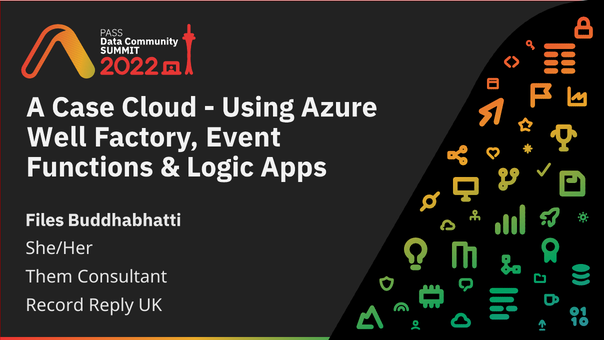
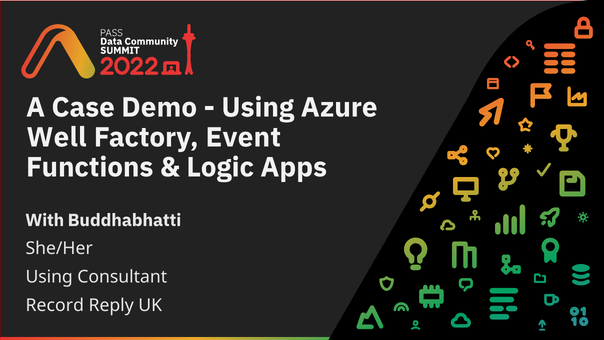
Cloud: Cloud -> Demo (159, 107)
Files: Files -> With (45, 220)
Them: Them -> Using (49, 277)
